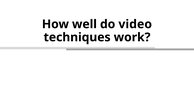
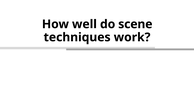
video: video -> scene (135, 24)
